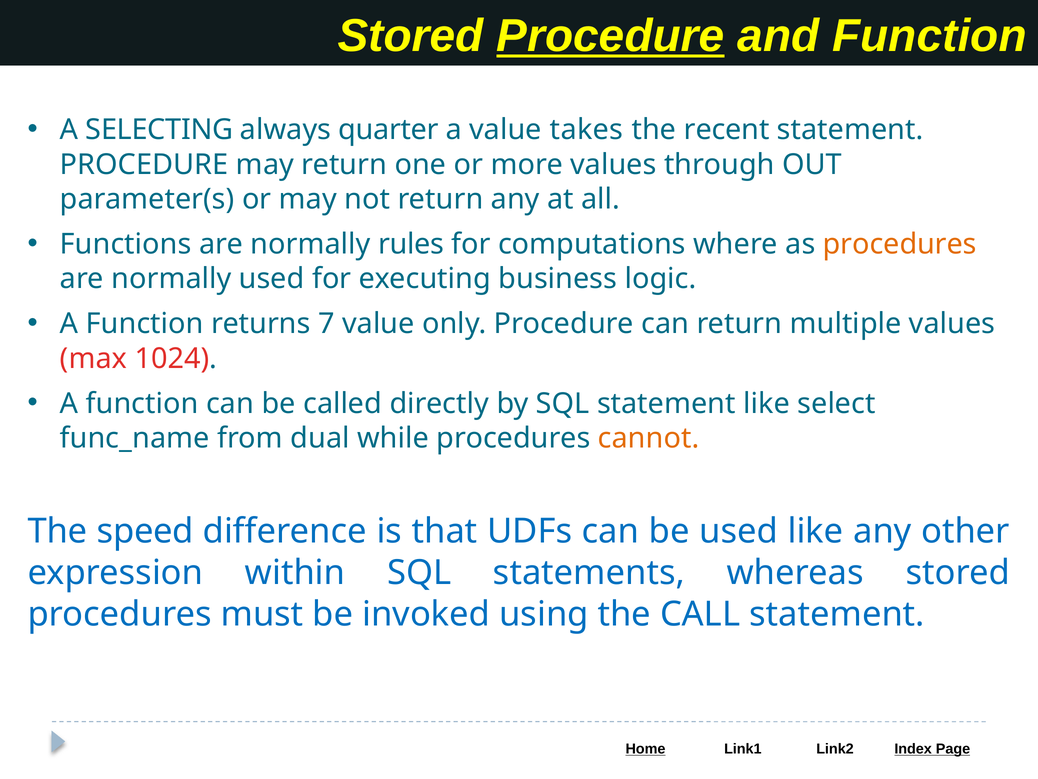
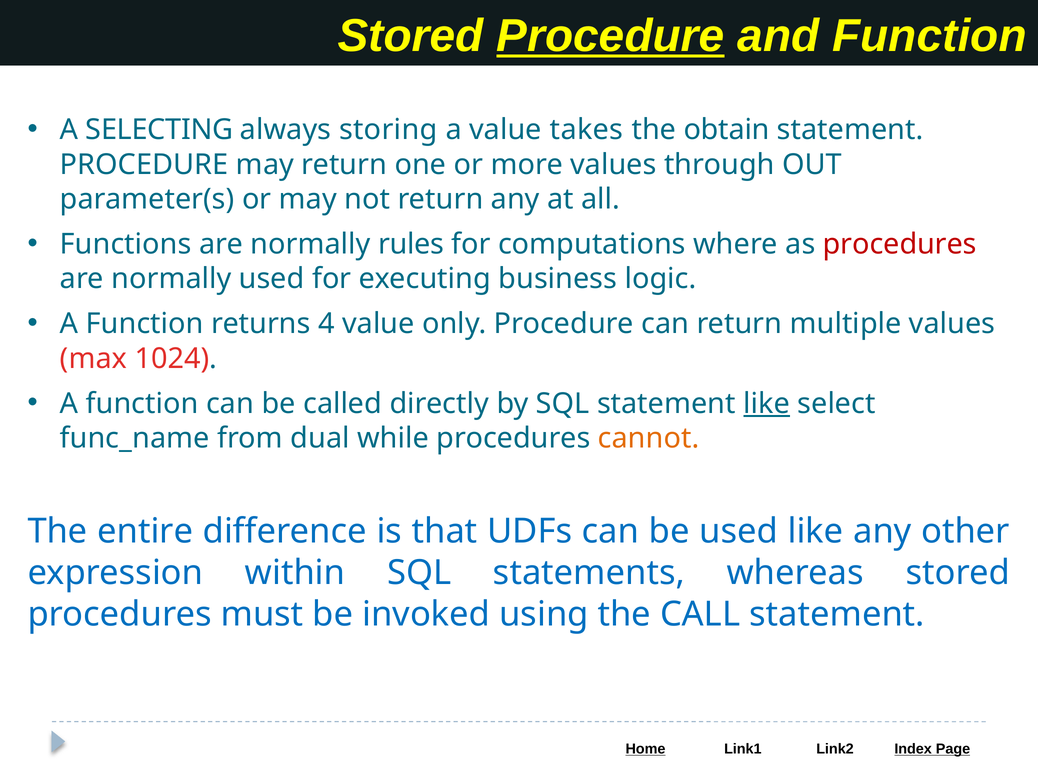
quarter: quarter -> storing (388, 130)
recent: recent -> obtain (727, 130)
procedures colour: orange -> red (900, 244)
7: 7 -> 4 (326, 324)
like underline: none -> present (767, 403)
speed: speed -> entire (145, 531)
